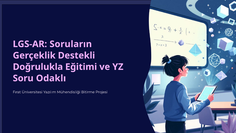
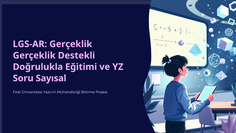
LGS-AR Soruların: Soruların -> Gerçeklik (71, 44)
Odaklı: Odaklı -> Sayısal (51, 78)
